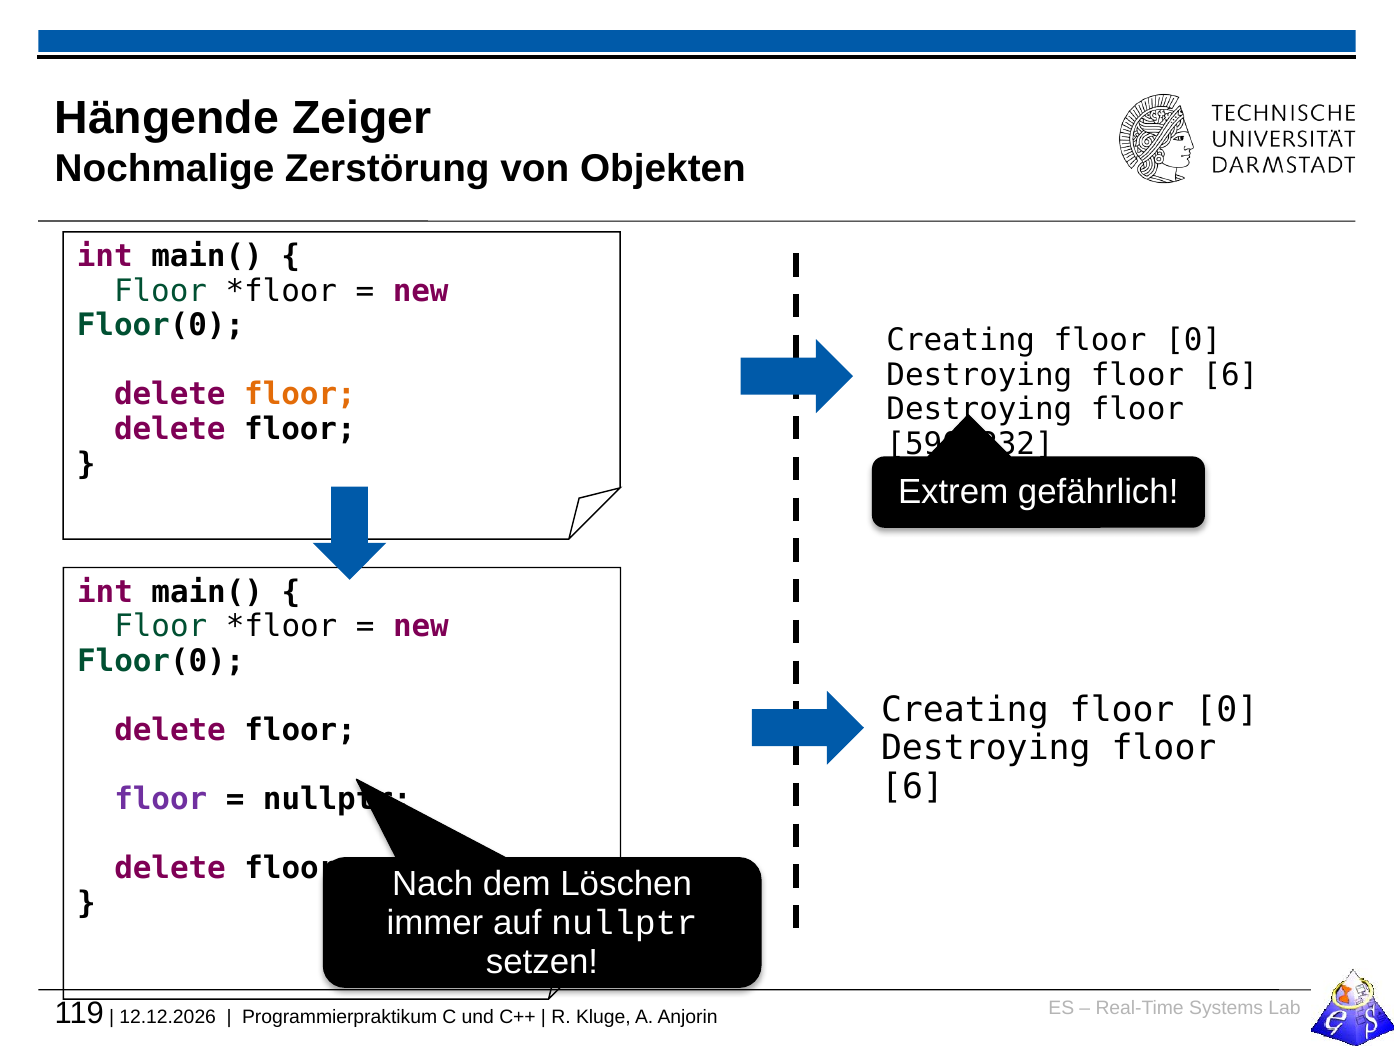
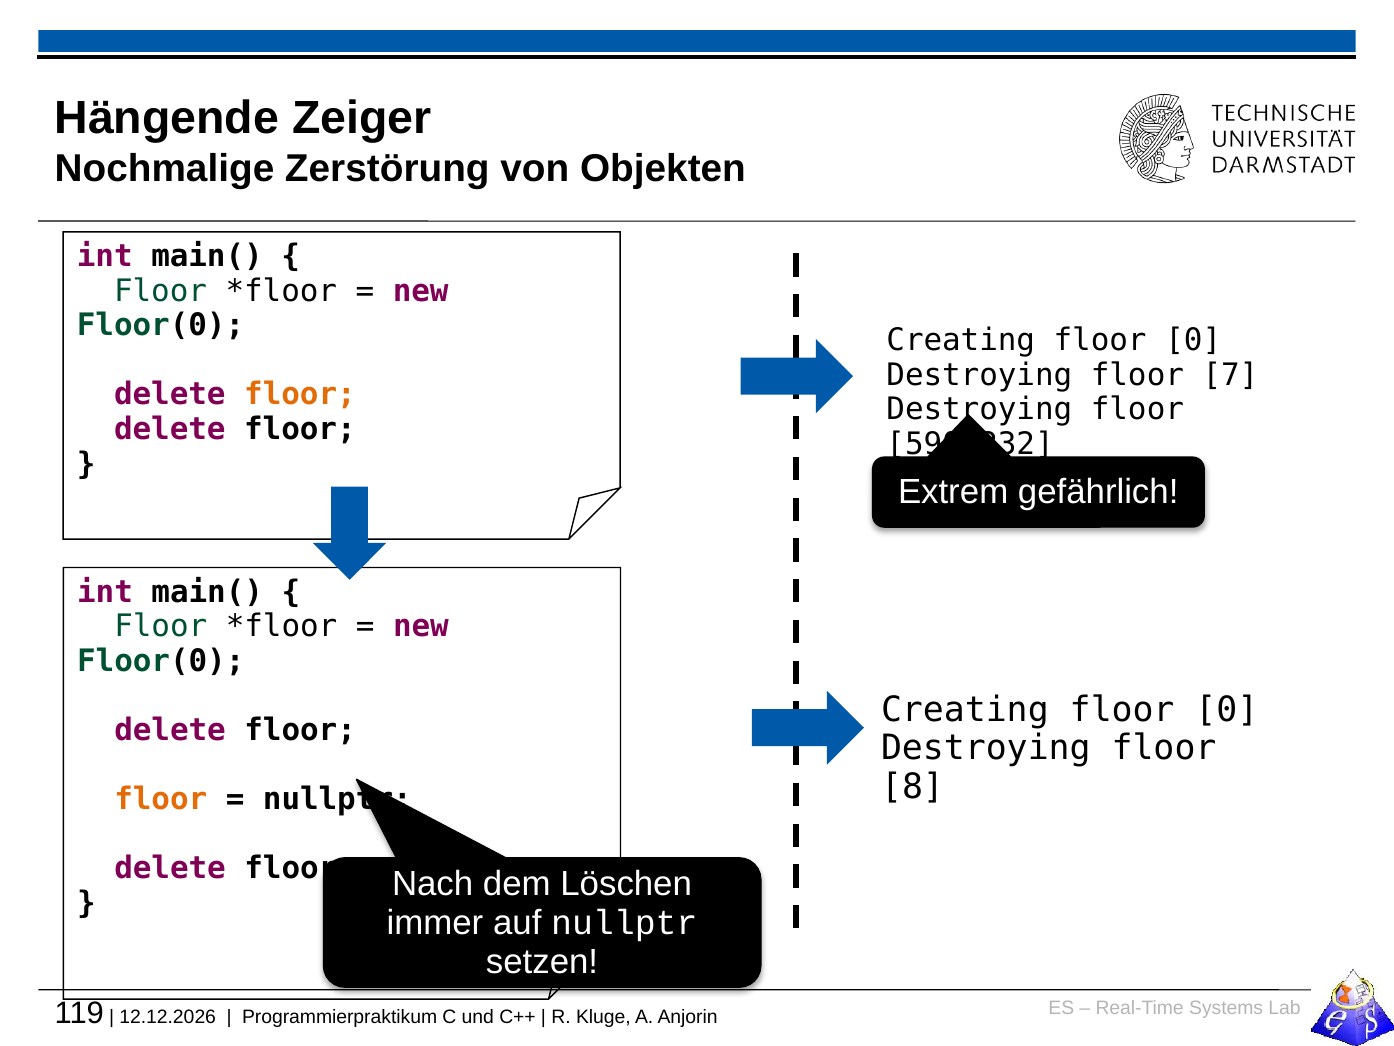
6: 6 -> 7 (1230, 375)
6: 6 -> 8 (912, 787)
floor colour: purple -> orange (161, 799)
